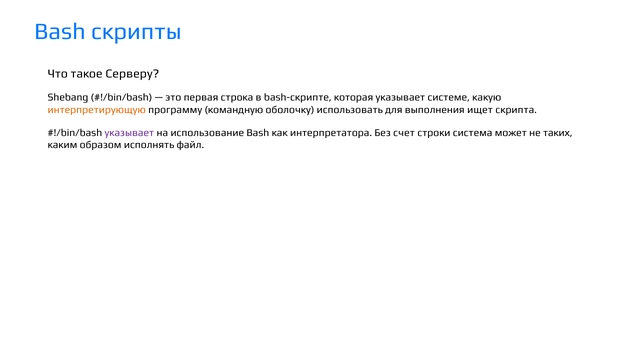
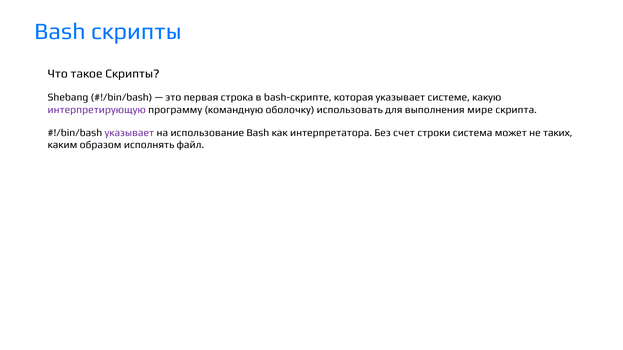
такое Серверу: Серверу -> Скрипты (132, 74)
интерпретирующую colour: orange -> purple (97, 110)
ищет: ищет -> мире (480, 110)
